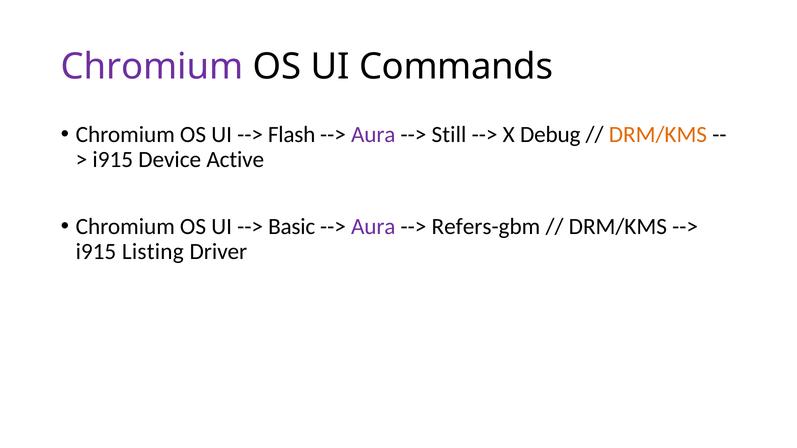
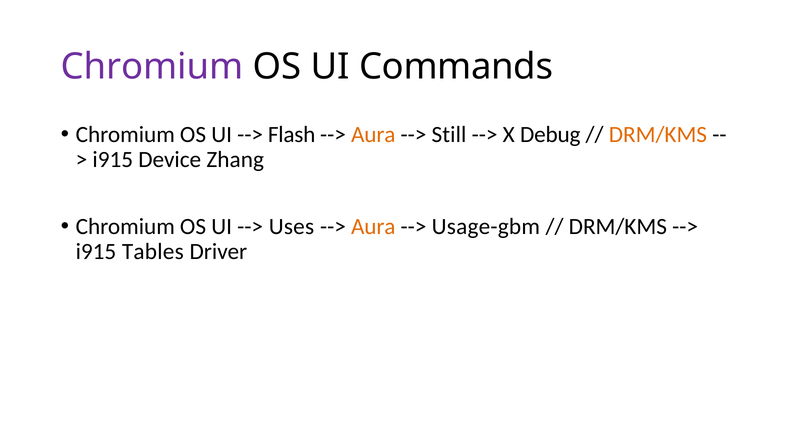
Aura colour: purple -> orange (373, 135)
Active: Active -> Zhang (235, 160)
Basic: Basic -> Uses (291, 227)
Aura colour: purple -> orange (373, 227)
Refers-gbm: Refers-gbm -> Usage-gbm (486, 227)
Listing: Listing -> Tables (153, 252)
